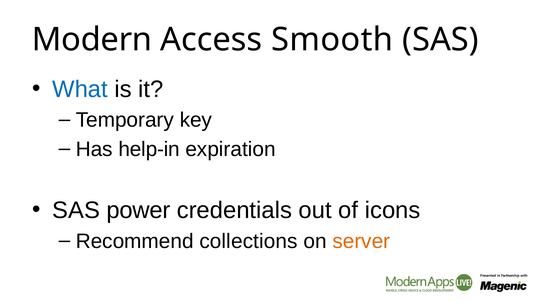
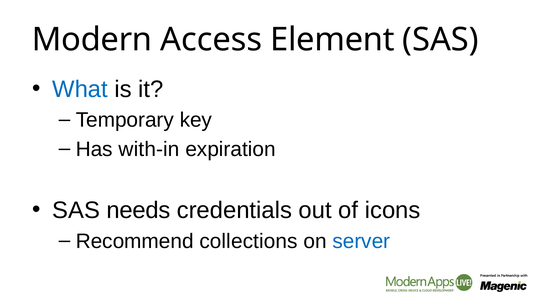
Smooth: Smooth -> Element (332, 39)
help-in: help-in -> with-in (149, 149)
power: power -> needs (138, 210)
server colour: orange -> blue (361, 241)
